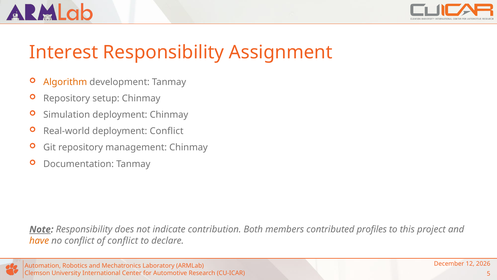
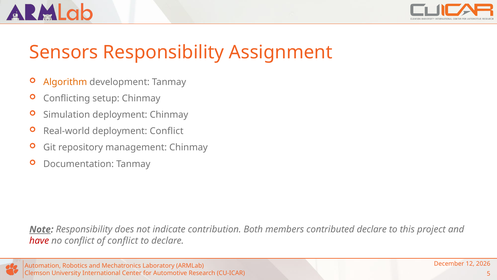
Interest: Interest -> Sensors (64, 52)
Repository: Repository -> Conflicting (67, 98)
contributed profiles: profiles -> declare (372, 229)
have colour: orange -> red (39, 240)
